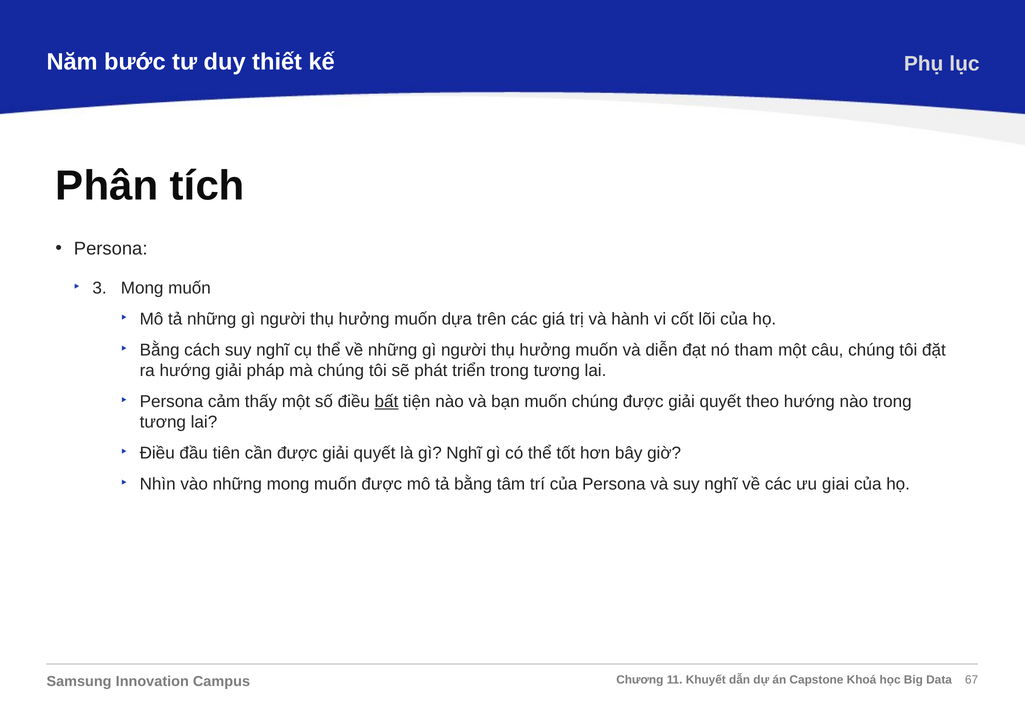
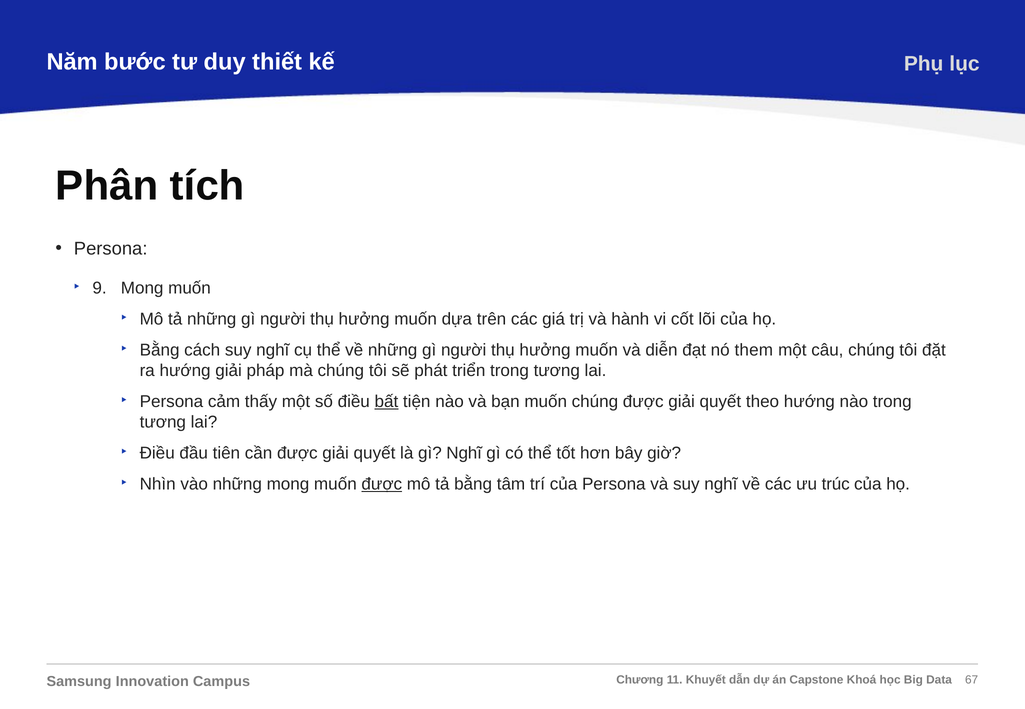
3: 3 -> 9 (100, 288)
tham: tham -> them (754, 350)
được underline: none -> present (382, 484)
giai: giai -> trúc (836, 484)
